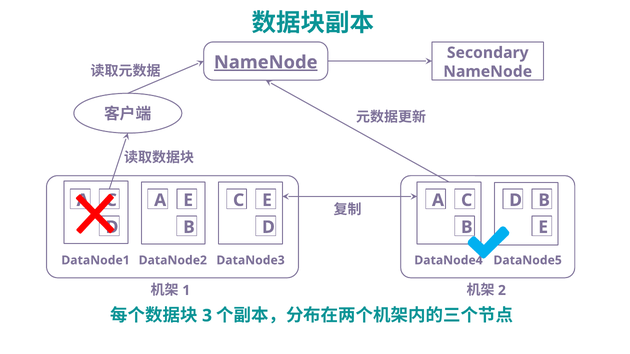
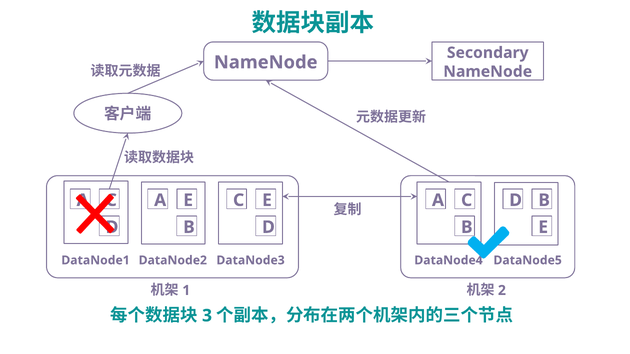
NameNode underline: present -> none (266, 62)
